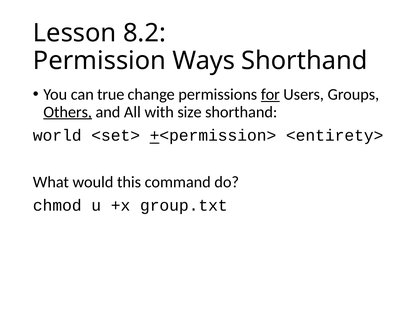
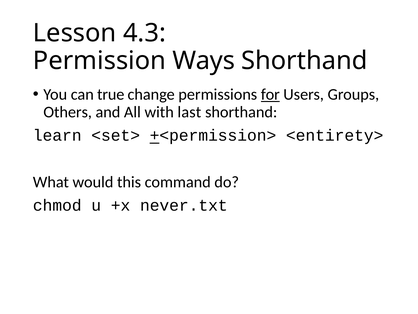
8.2: 8.2 -> 4.3 (144, 33)
Others underline: present -> none (68, 112)
size: size -> last (189, 112)
world: world -> learn (57, 135)
group.txt: group.txt -> never.txt (184, 205)
